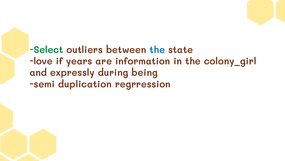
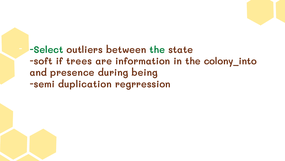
the colour: blue -> green (157, 50)
love: love -> soft (41, 61)
years: years -> trees (79, 61)
colony_girl: colony_girl -> colony_into (230, 61)
expressly: expressly -> presence (72, 73)
